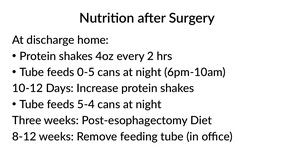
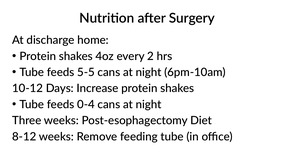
0-5: 0-5 -> 5-5 (86, 72)
5-4: 5-4 -> 0-4 (86, 104)
